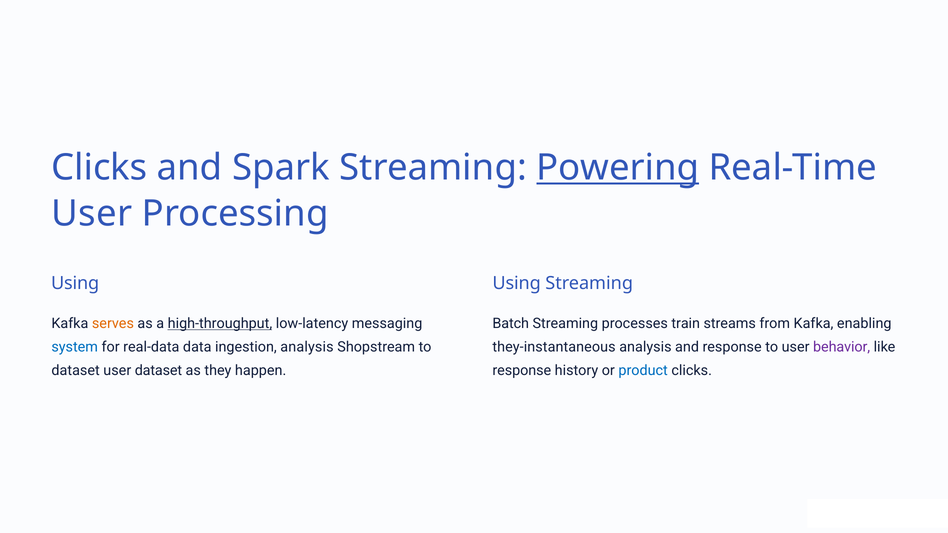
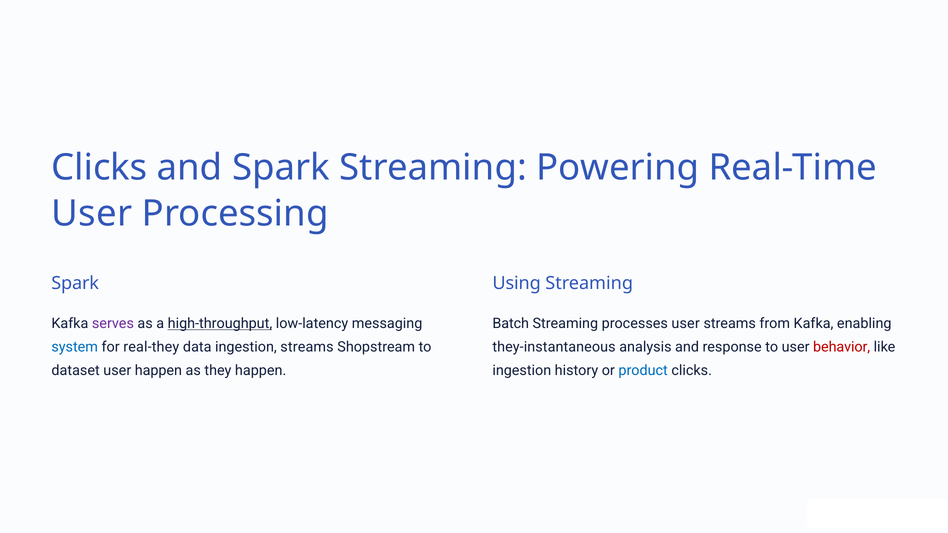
Powering underline: present -> none (618, 168)
Using: Using -> Spark (75, 283)
serves colour: orange -> purple (113, 324)
processes train: train -> user (686, 324)
real-data: real-data -> real-they (151, 347)
ingestion analysis: analysis -> streams (307, 347)
behavior colour: purple -> red (842, 347)
user dataset: dataset -> happen (158, 371)
response: response -> ingestion (522, 371)
